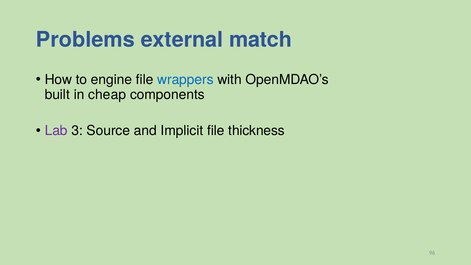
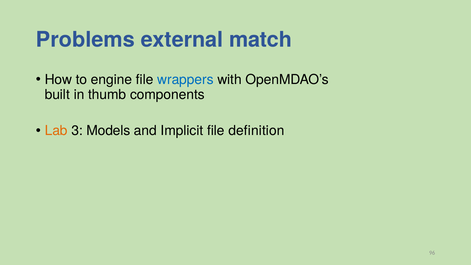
cheap: cheap -> thumb (107, 94)
Lab colour: purple -> orange (56, 131)
Source: Source -> Models (108, 131)
thickness: thickness -> definition (256, 131)
